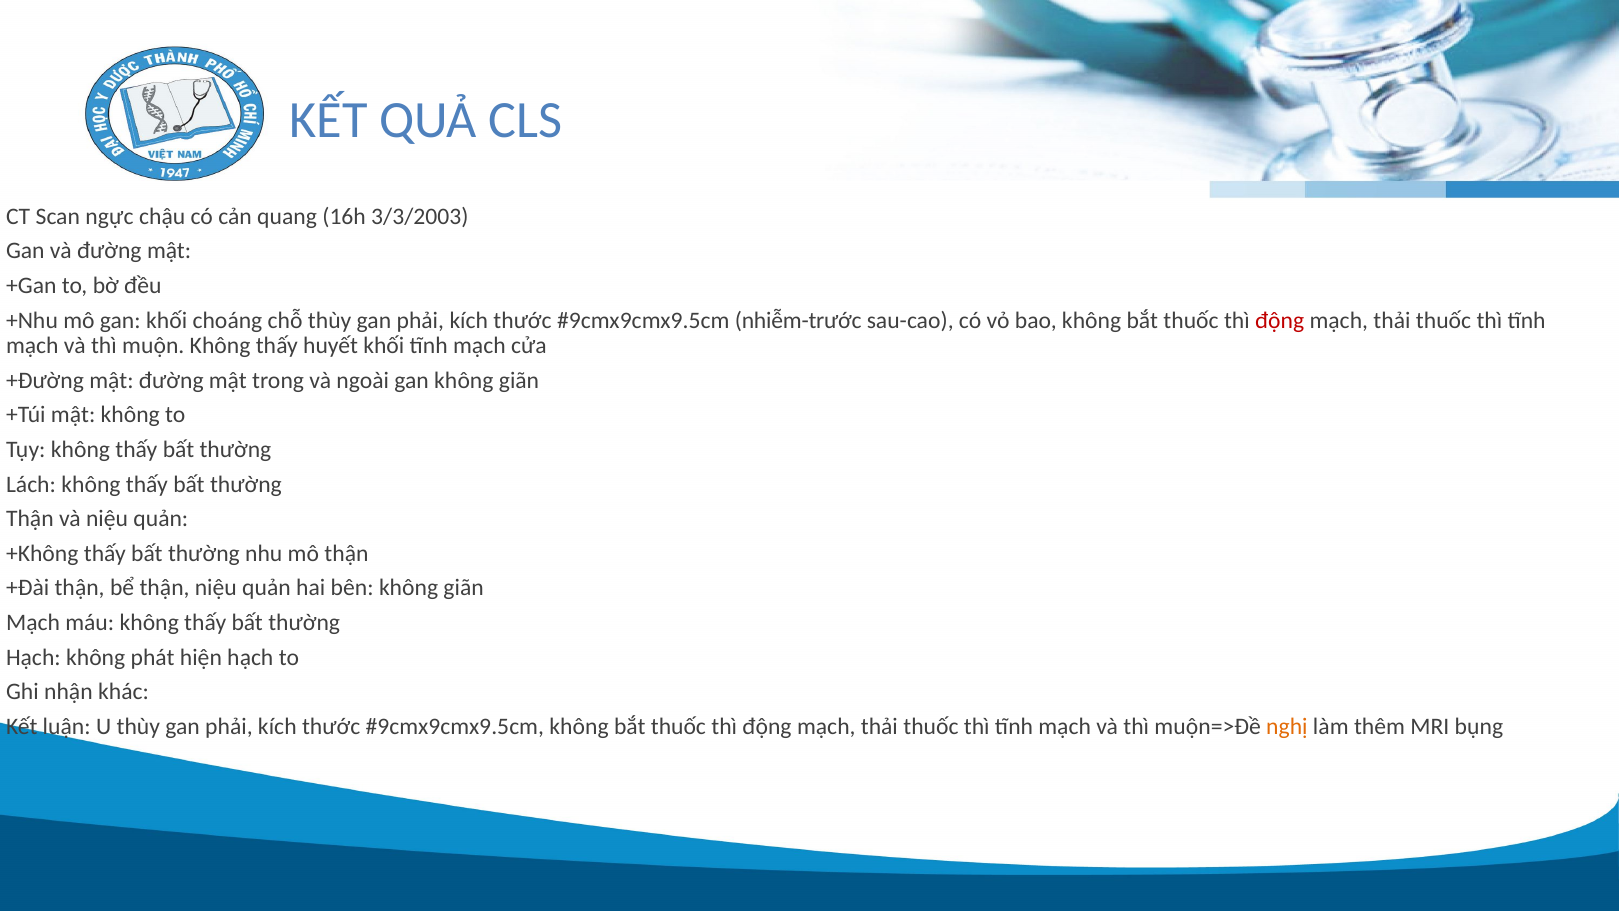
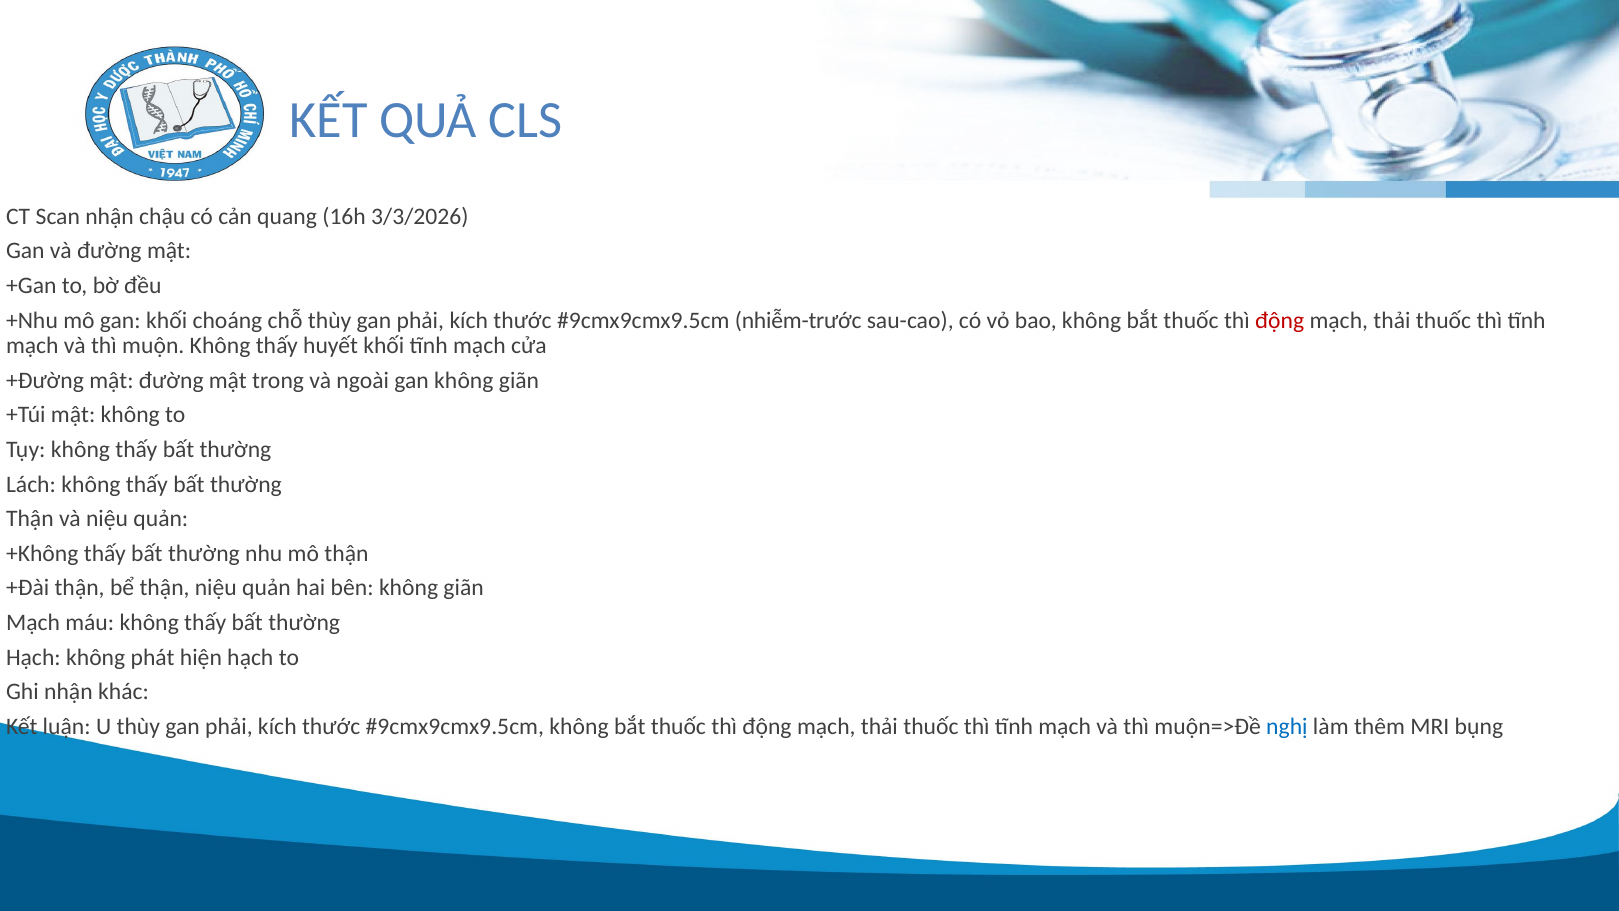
Scan ngực: ngực -> nhận (110, 216)
3/3/2003: 3/3/2003 -> 3/3/2026 (420, 216)
nghị colour: orange -> blue (1287, 726)
